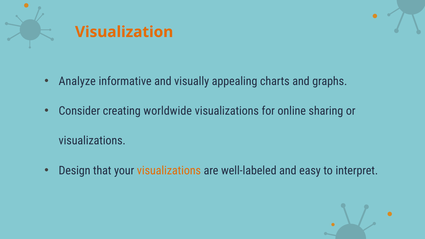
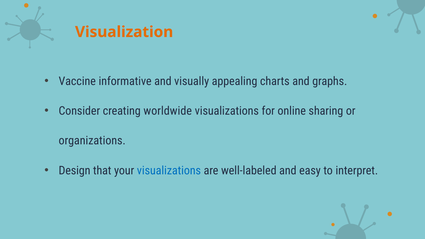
Analyze: Analyze -> Vaccine (77, 81)
visualizations: visualizations -> organizations (92, 141)
visualizations colour: orange -> blue (169, 171)
